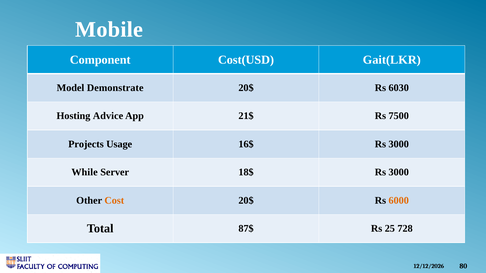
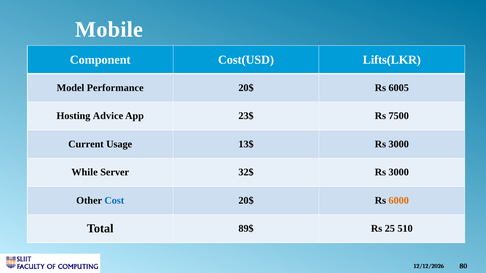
Gait(LKR: Gait(LKR -> Lifts(LKR (392, 60)
Demonstrate: Demonstrate -> Performance (115, 88)
6030: 6030 -> 6005 (399, 88)
21$: 21$ -> 23$ (246, 116)
Projects: Projects -> Current (86, 144)
16$: 16$ -> 13$ (246, 144)
18$: 18$ -> 32$ (246, 173)
Cost colour: orange -> blue (114, 201)
87$: 87$ -> 89$ (246, 229)
728: 728 -> 510 (405, 229)
